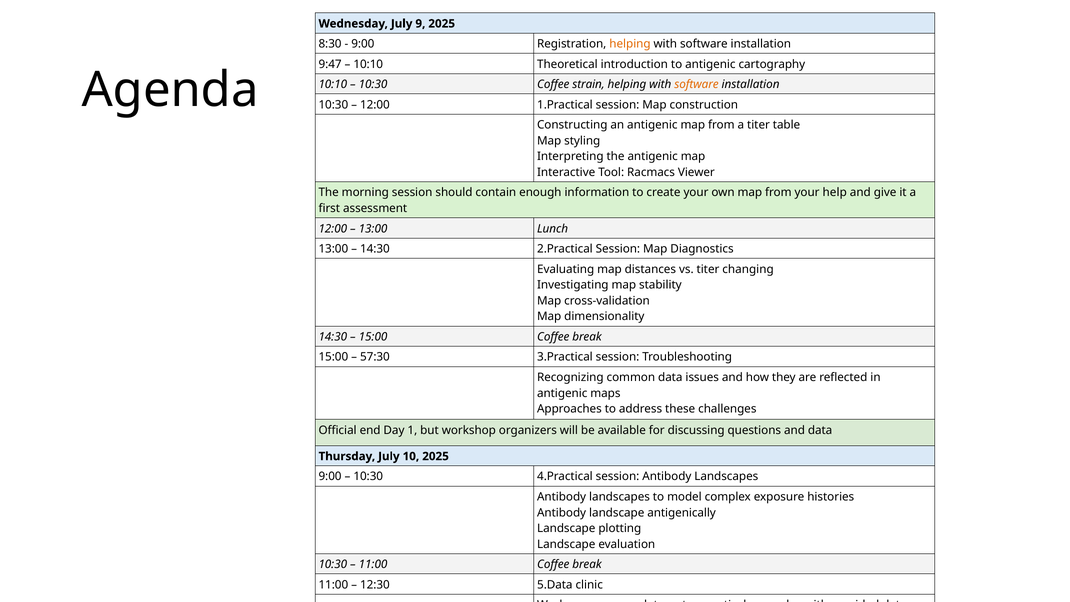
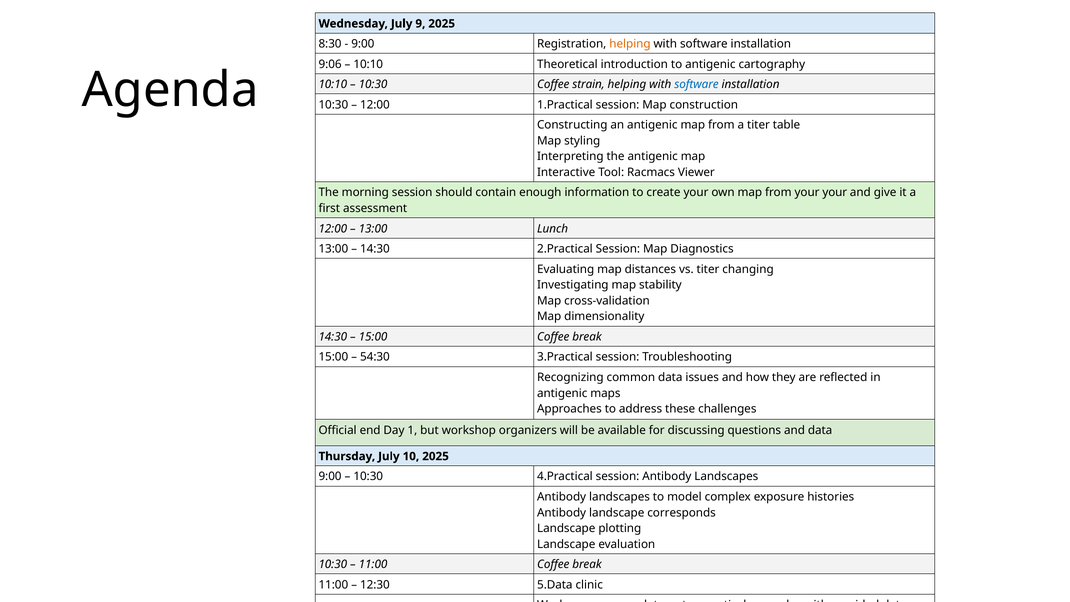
9:47: 9:47 -> 9:06 (330, 64)
software colour: orange -> blue (697, 84)
your help: help -> your (835, 193)
57:30: 57:30 -> 54:30 (375, 357)
antigenically: antigenically -> corresponds (682, 513)
